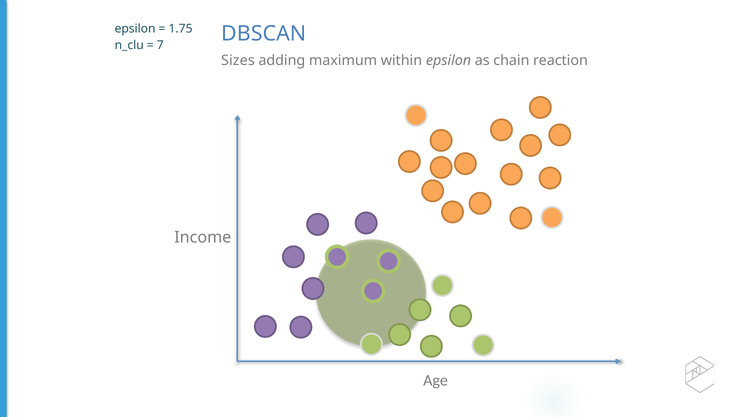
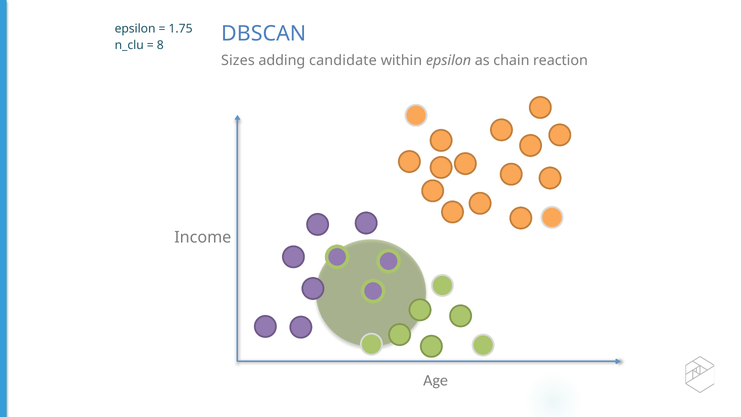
7: 7 -> 8 (160, 45)
maximum: maximum -> candidate (343, 60)
